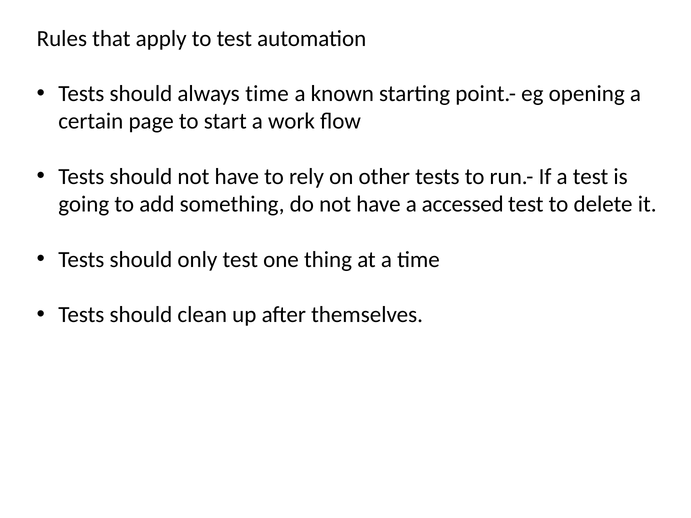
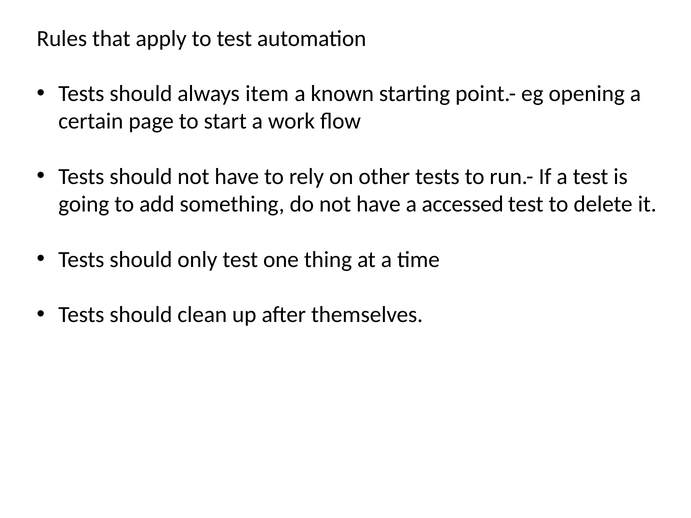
always time: time -> item (267, 94)
